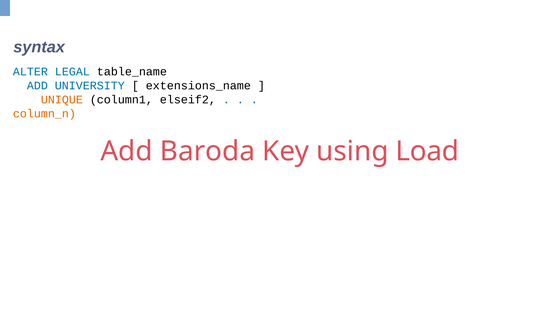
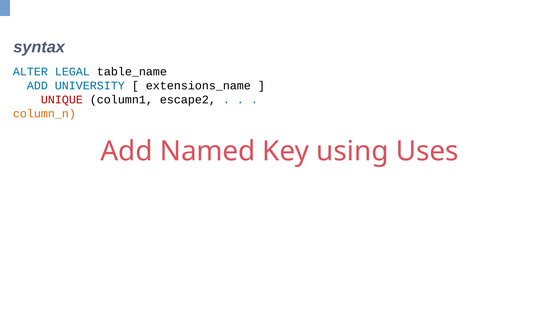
UNIQUE colour: orange -> red (62, 100)
elseif2: elseif2 -> escape2 (188, 100)
Baroda: Baroda -> Named (208, 152)
Load: Load -> Uses (427, 152)
